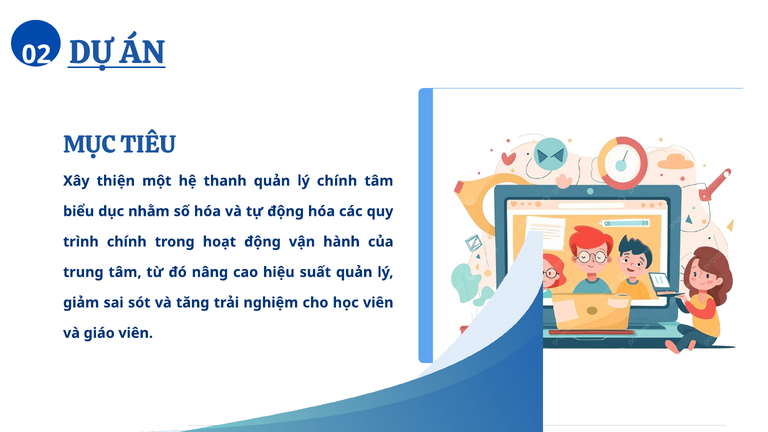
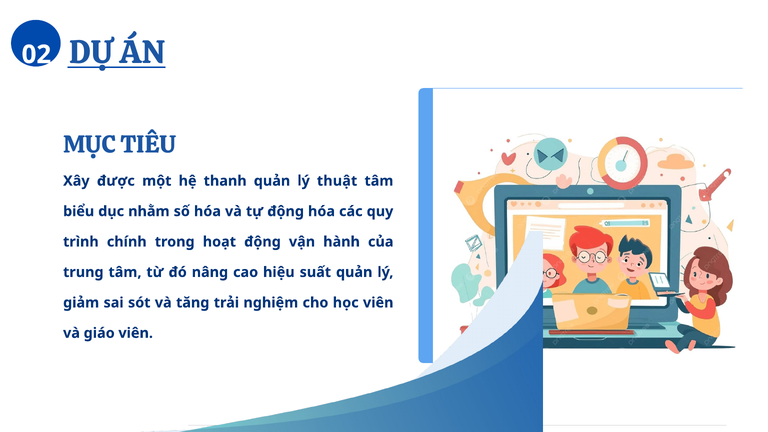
thiện: thiện -> được (116, 181)
lý chính: chính -> thuật (337, 181)
